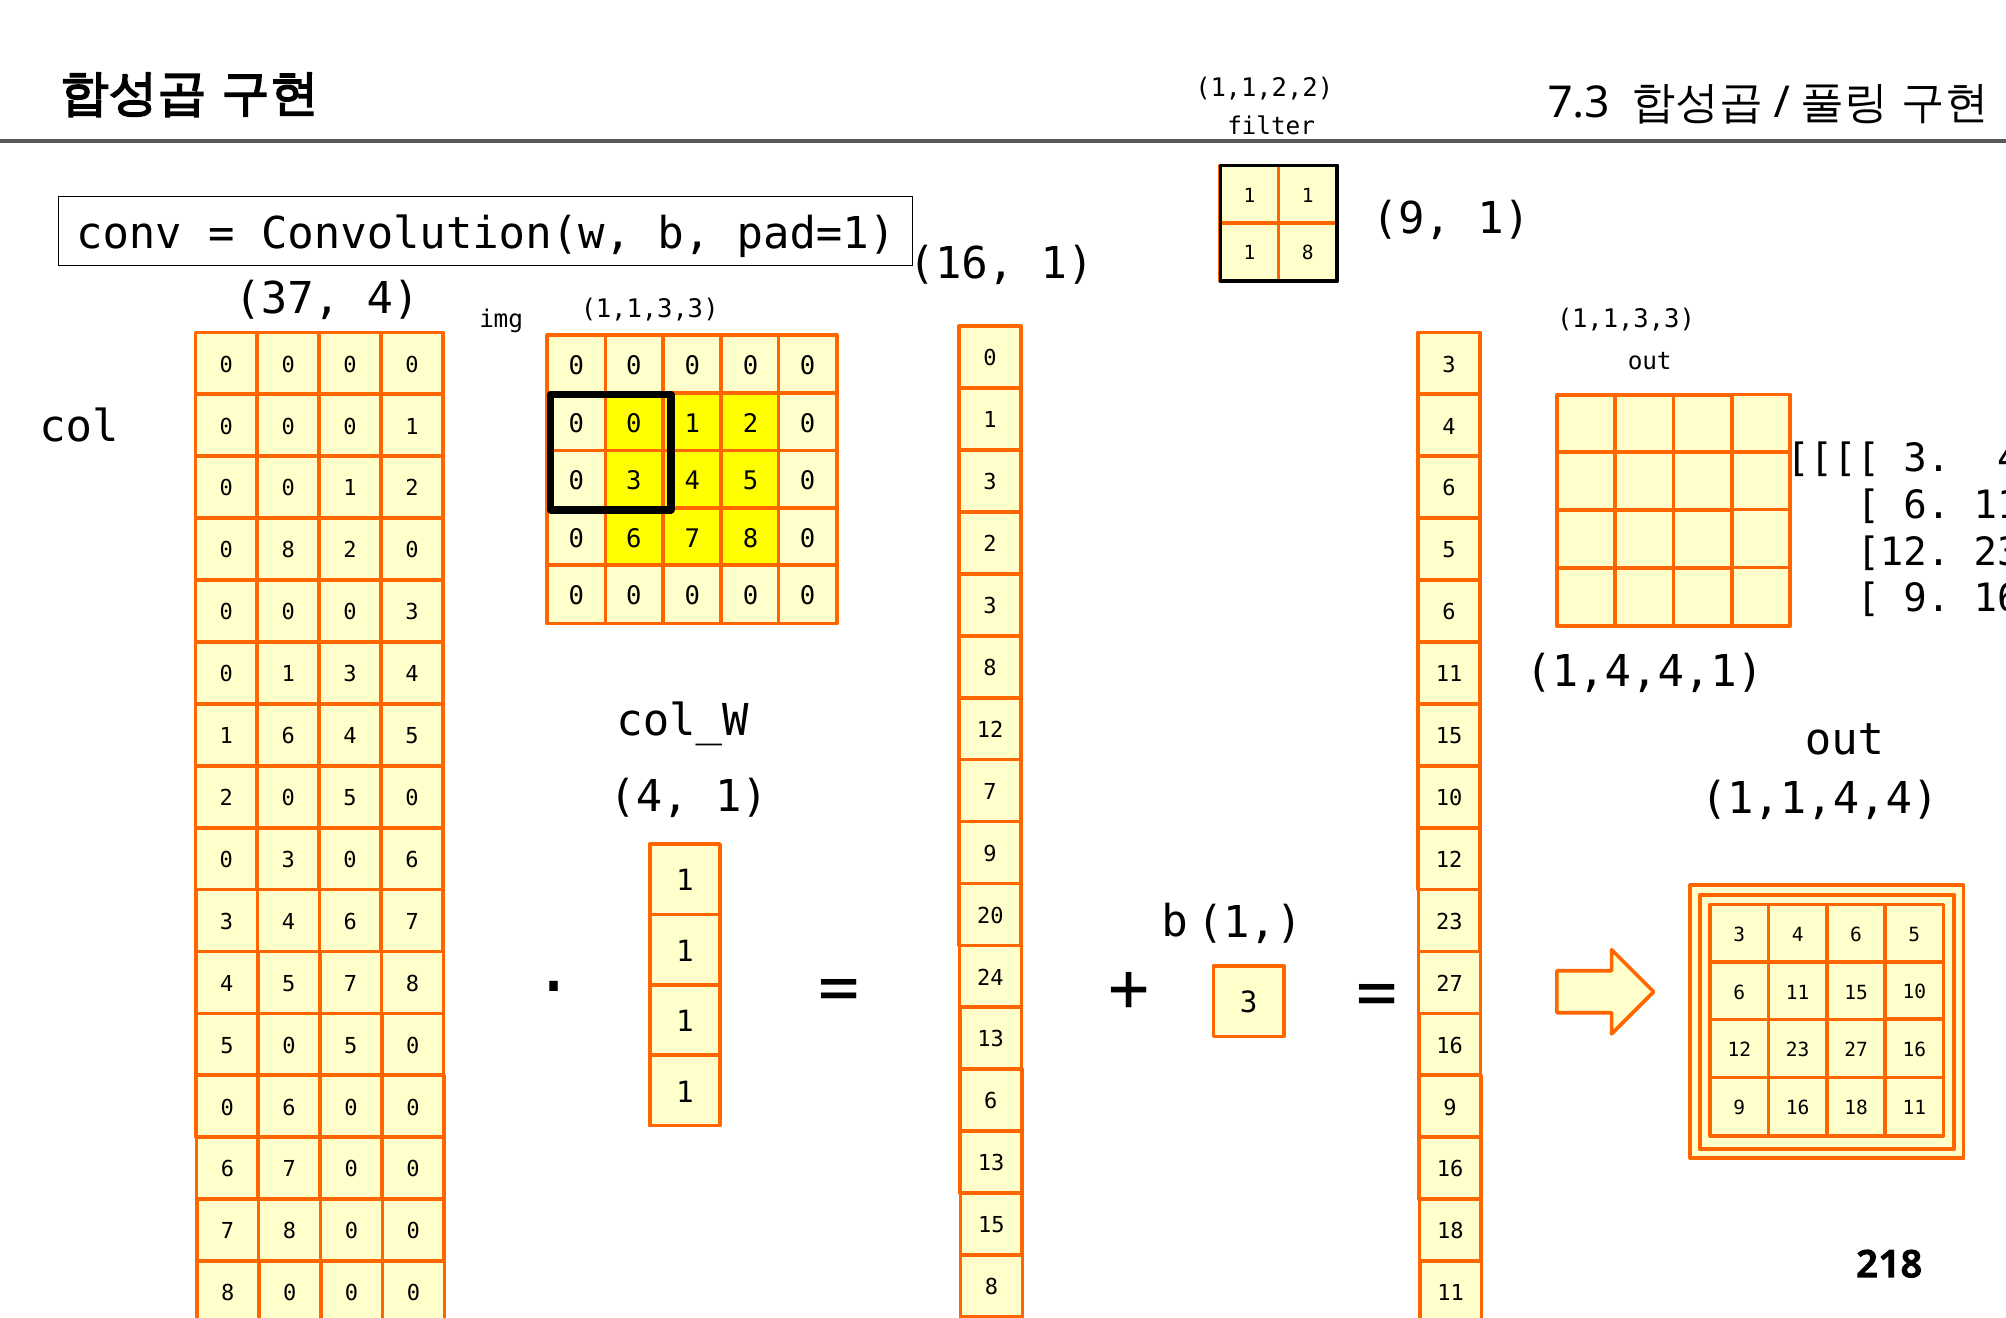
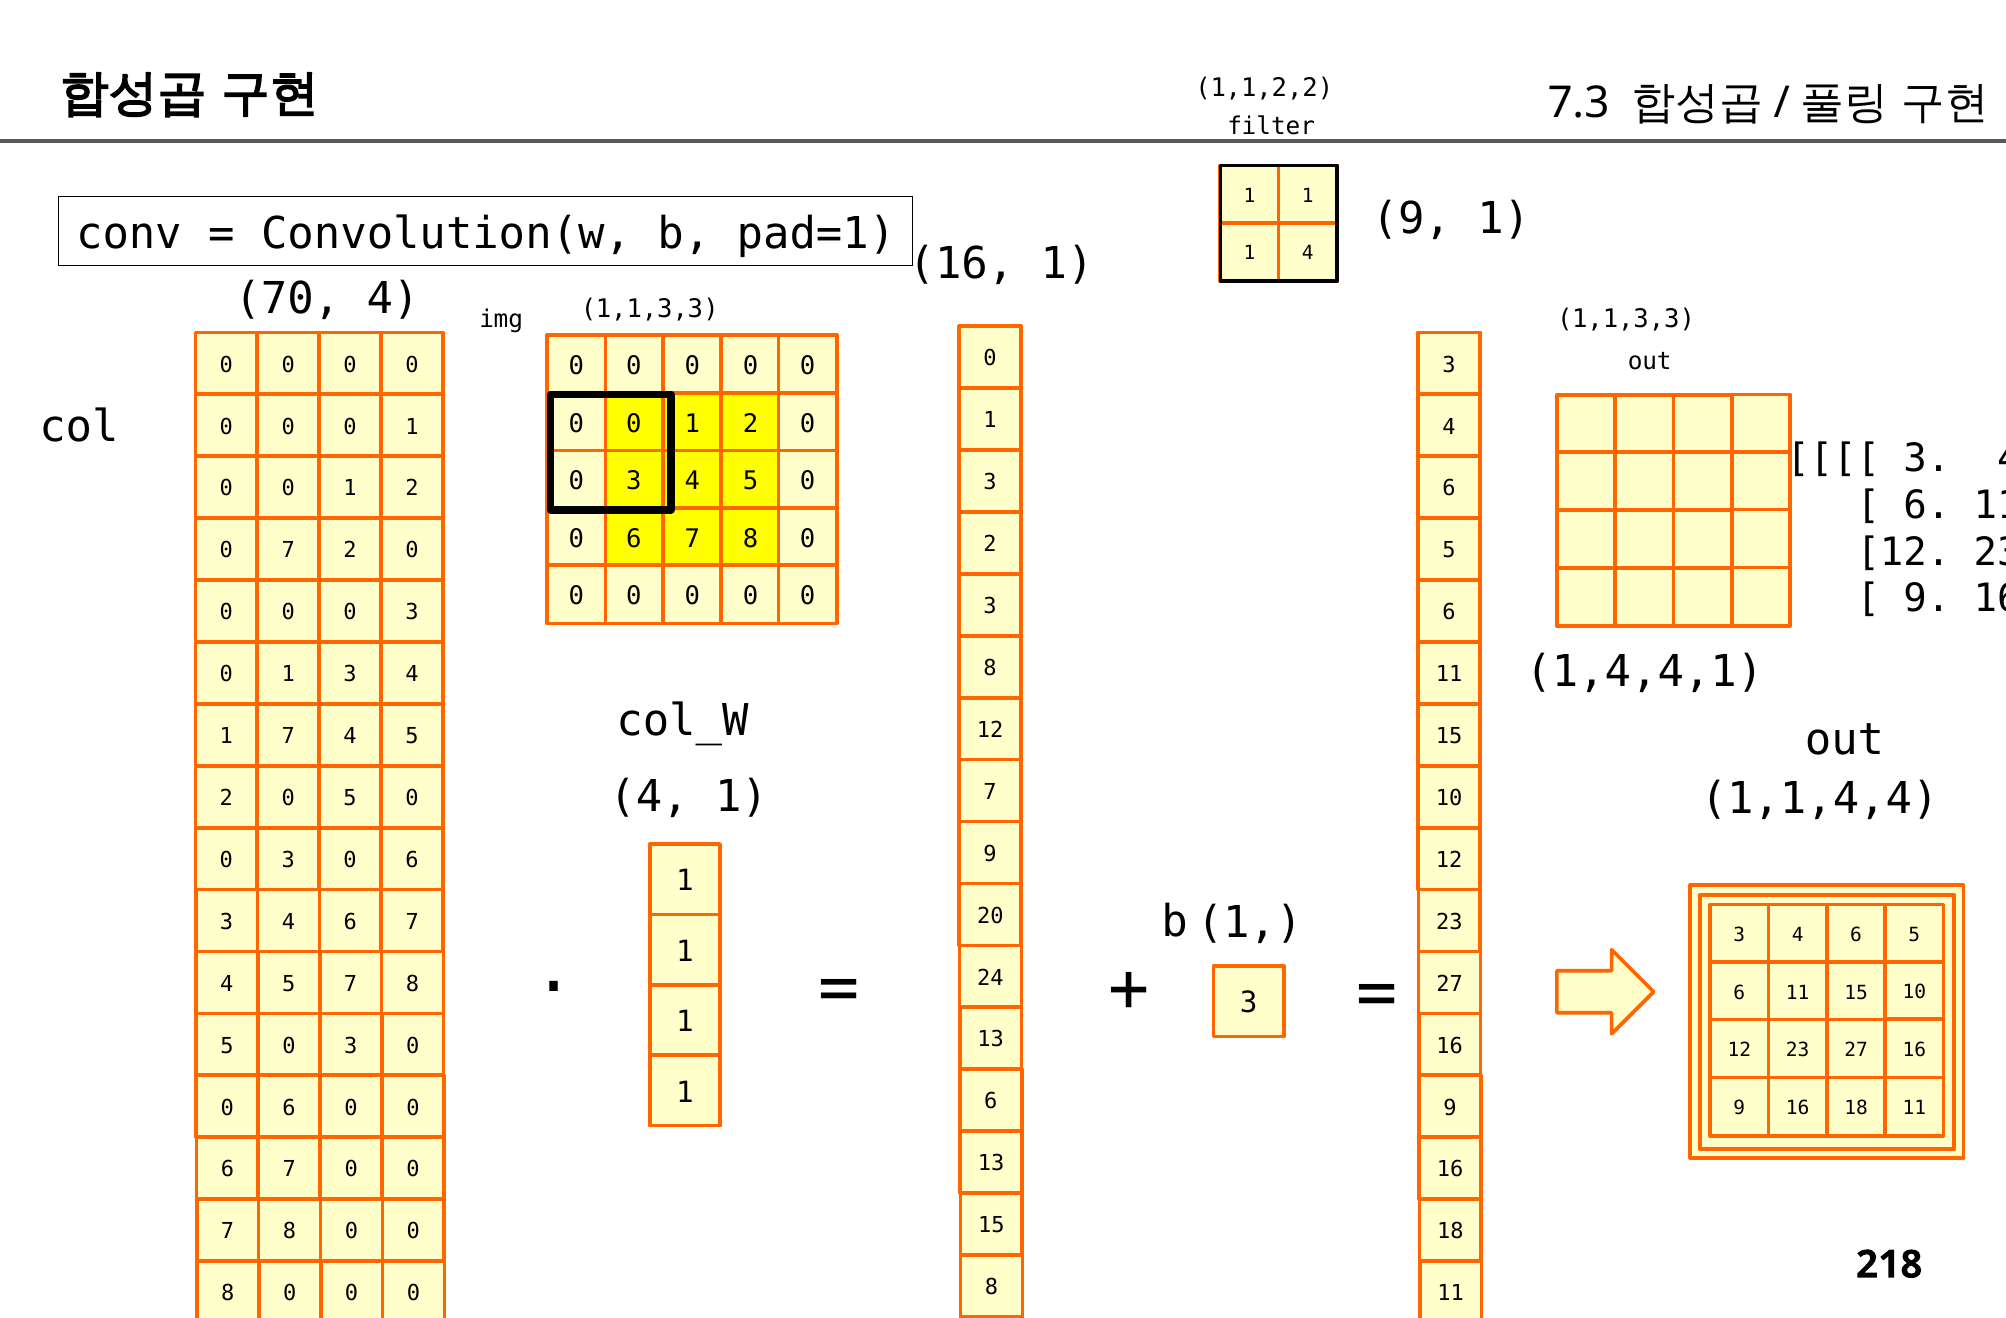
1 8: 8 -> 4 (1308, 253)
37: 37 -> 70 (287, 299)
8: 8 -> 7 (288, 550)
1 6: 6 -> 7 (288, 736)
5 0 5: 5 -> 3 (351, 1046)
